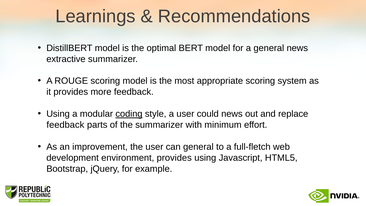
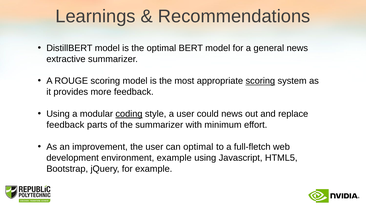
scoring underline: none -> present (260, 81)
can general: general -> optimal (198, 147)
environment provides: provides -> example (174, 158)
